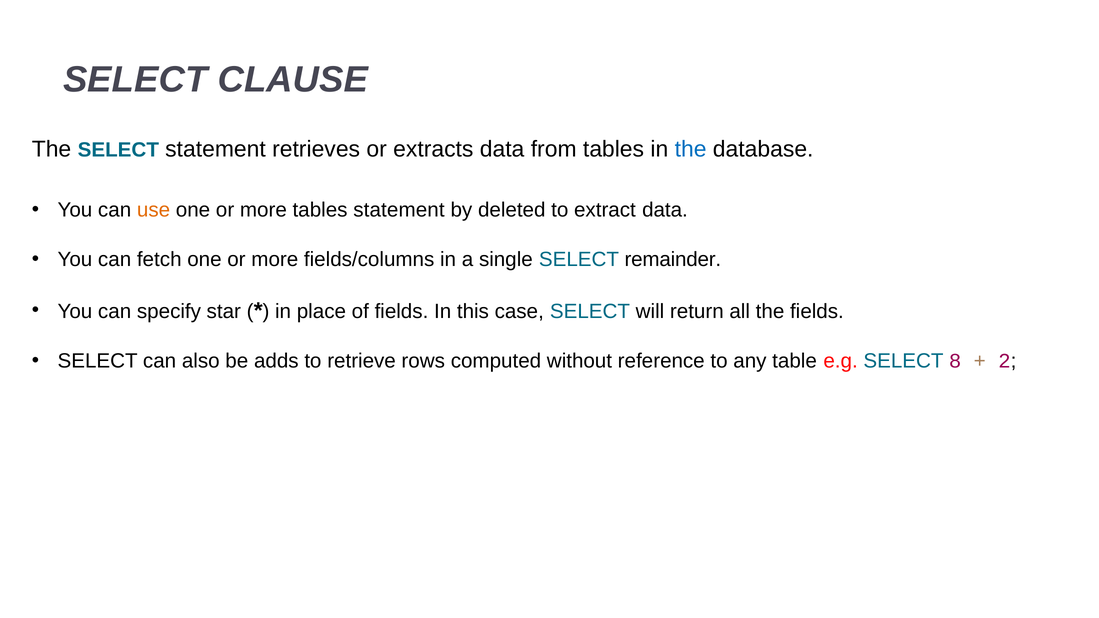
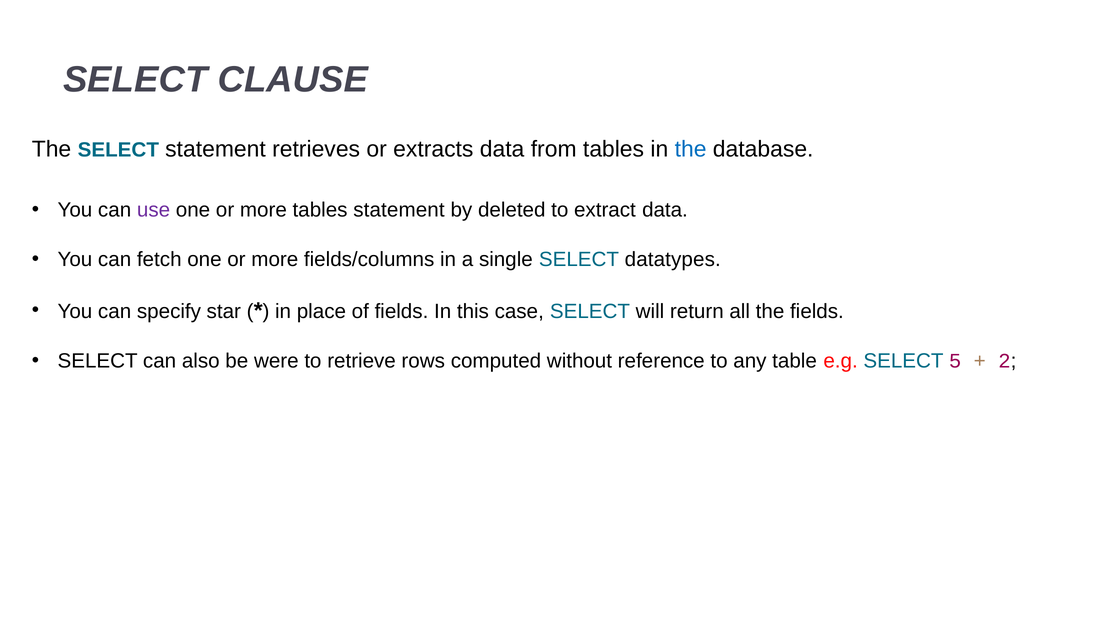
use colour: orange -> purple (154, 210)
remainder: remainder -> datatypes (673, 260)
adds: adds -> were (276, 361)
8: 8 -> 5 (955, 361)
